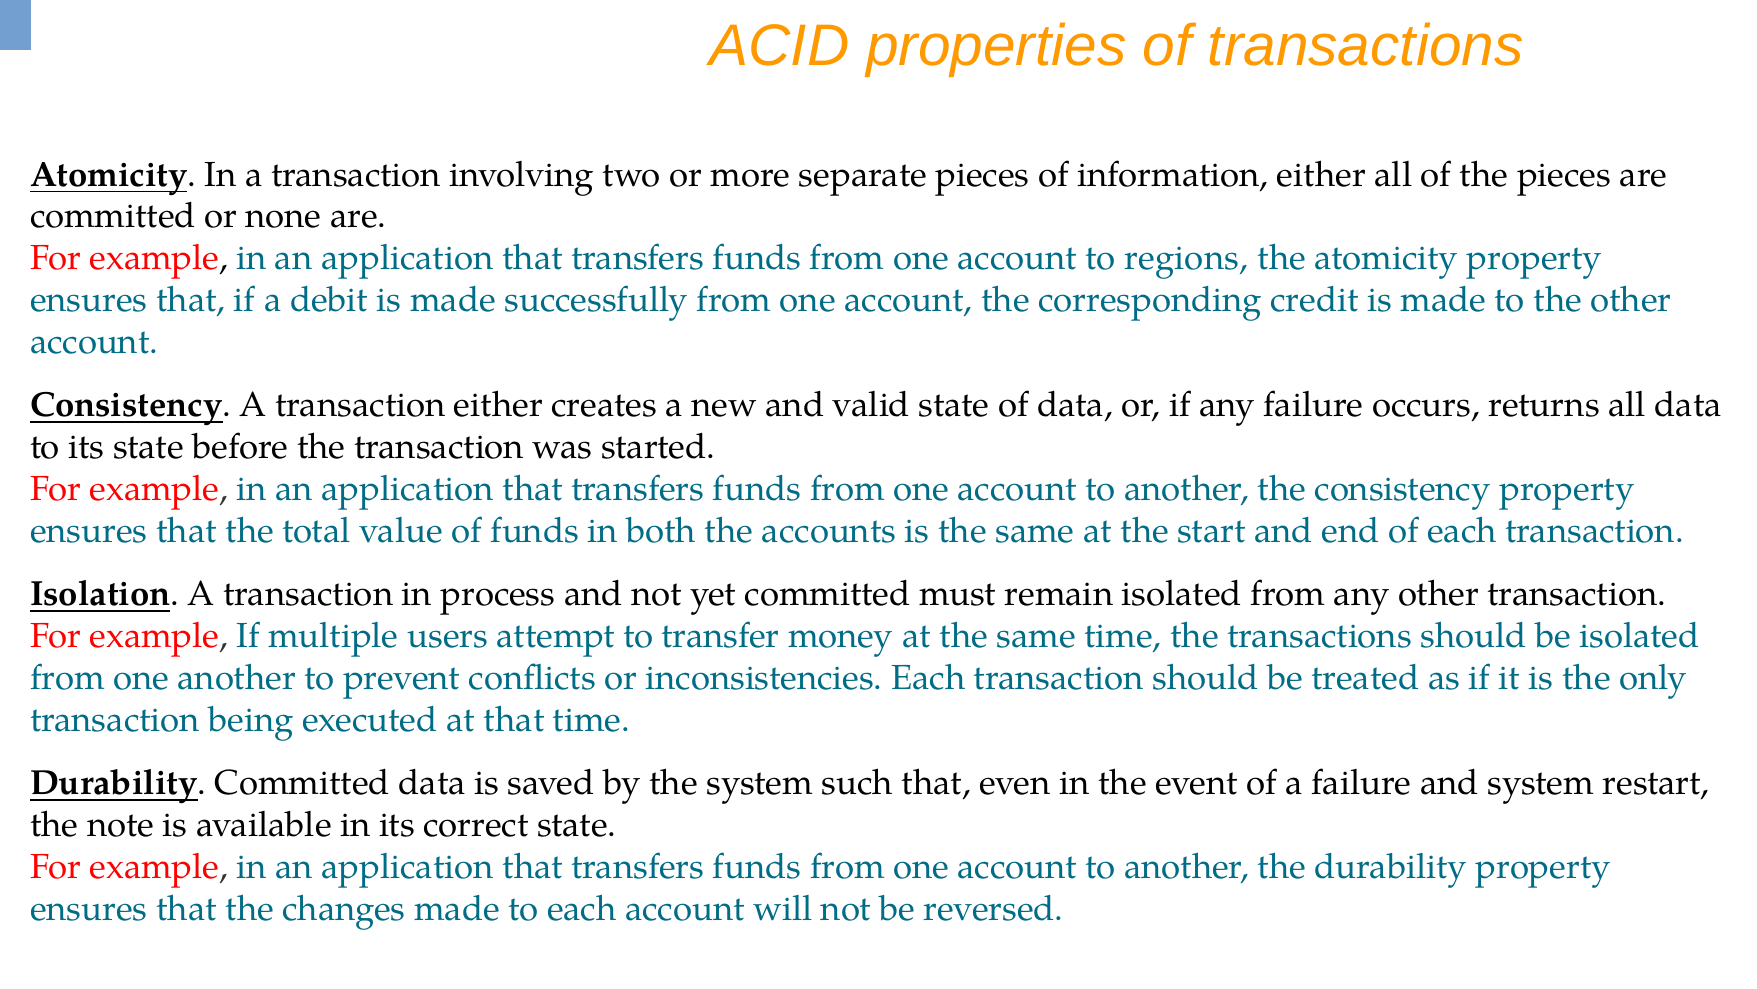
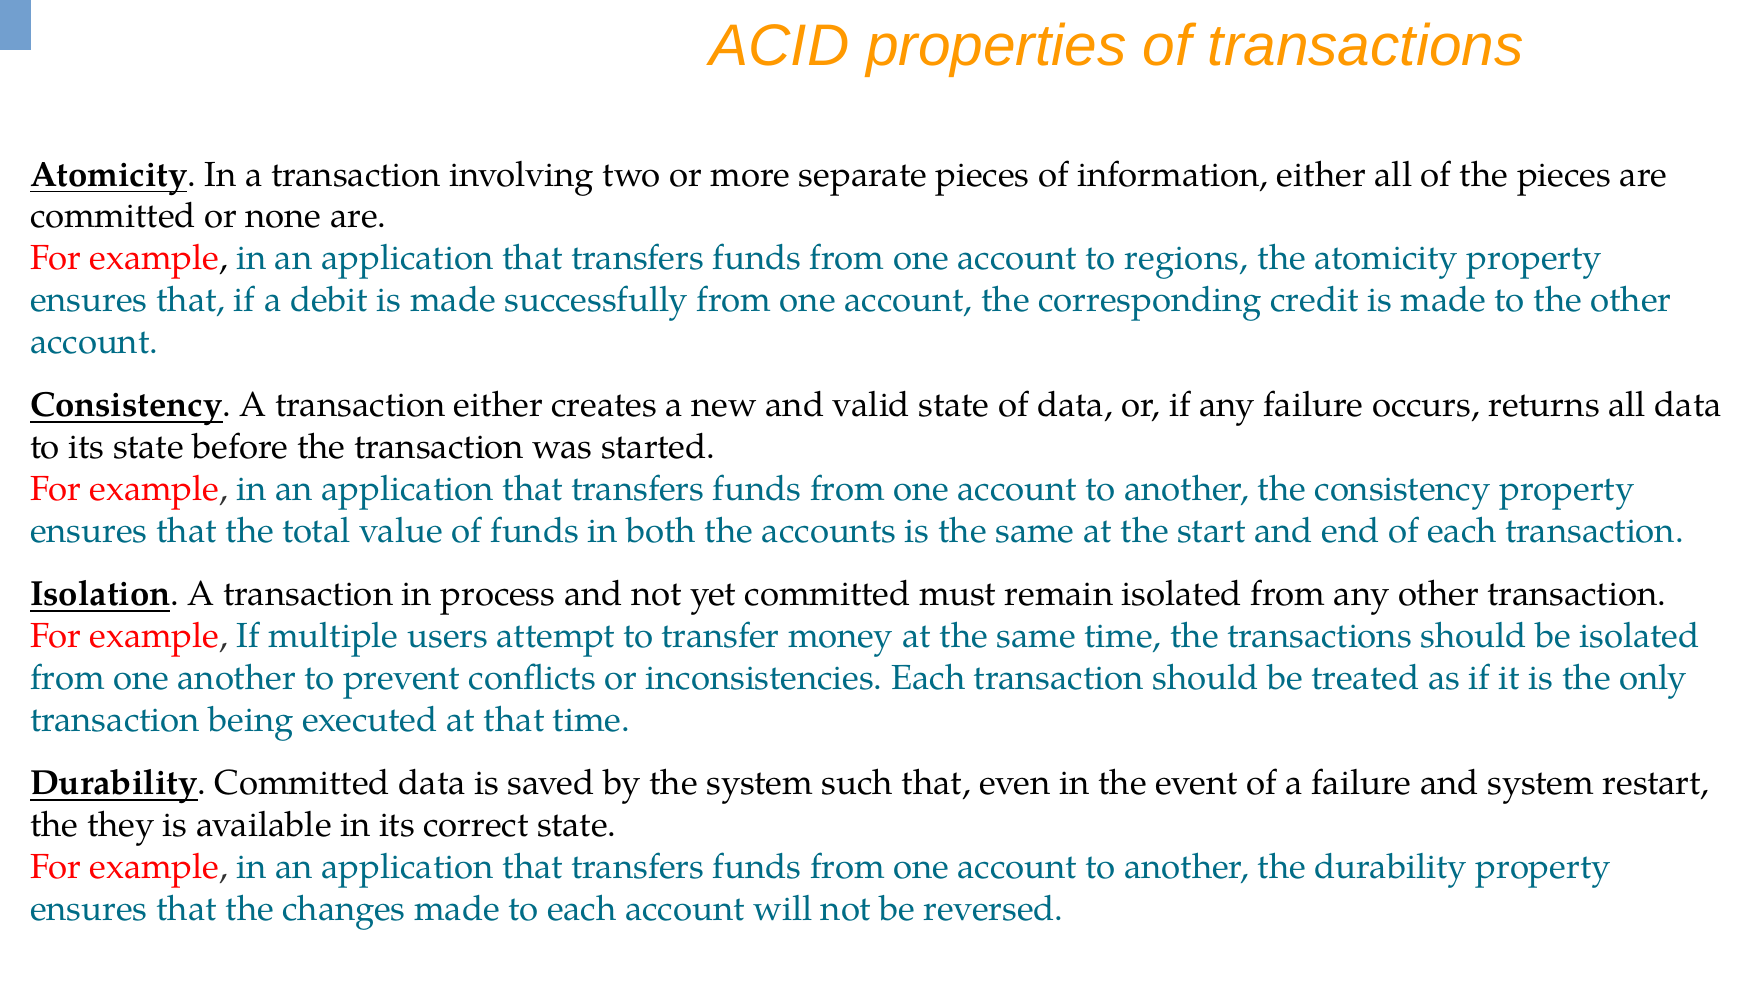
note: note -> they (121, 825)
